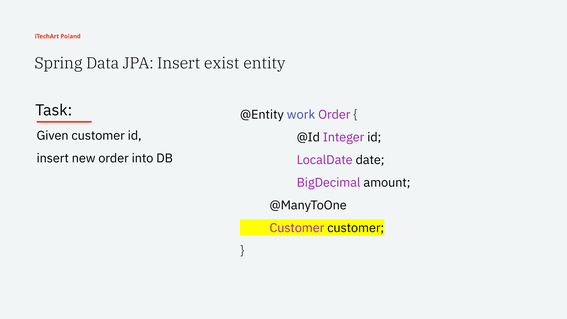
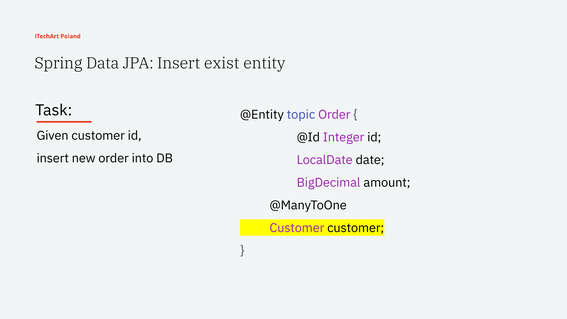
work: work -> topic (301, 115)
